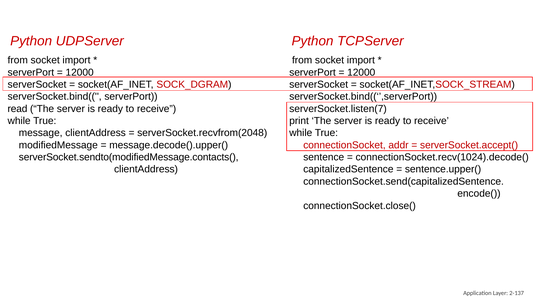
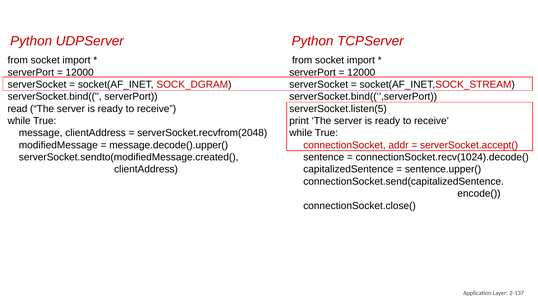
serverSocket.listen(7: serverSocket.listen(7 -> serverSocket.listen(5 (338, 109)
serverSocket.sendto(modifiedMessage.contacts(: serverSocket.sendto(modifiedMessage.contacts( -> serverSocket.sendto(modifiedMessage.created( (129, 157)
